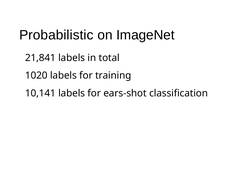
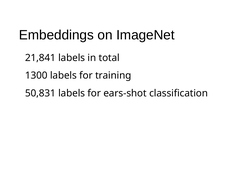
Probabilistic: Probabilistic -> Embeddings (56, 35)
1020: 1020 -> 1300 (36, 75)
10,141: 10,141 -> 50,831 (40, 93)
